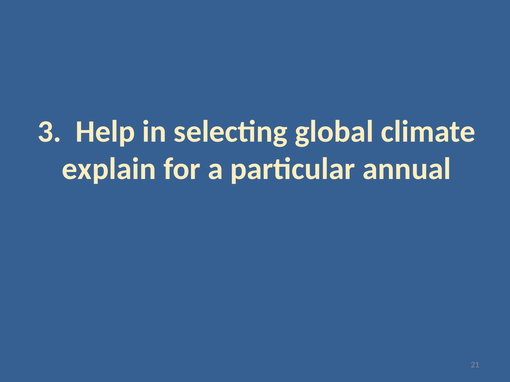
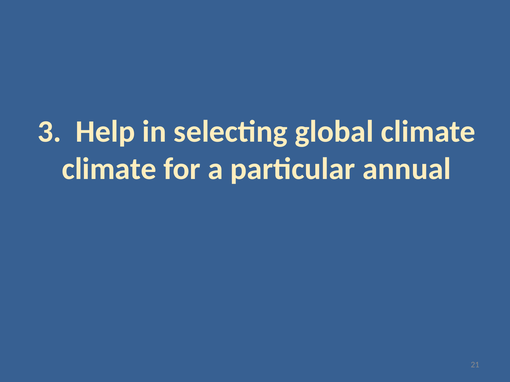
explain: explain -> climate (109, 169)
